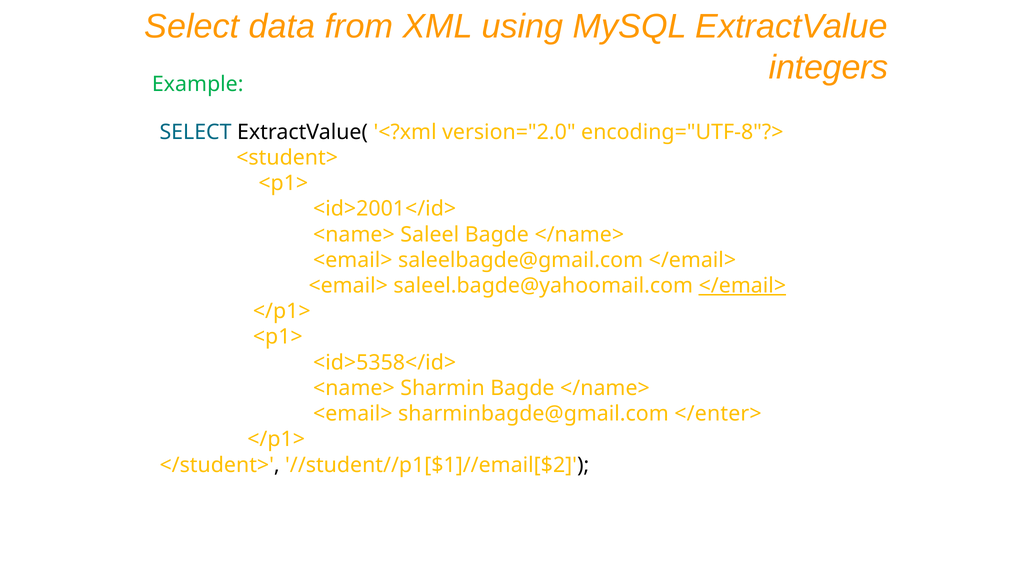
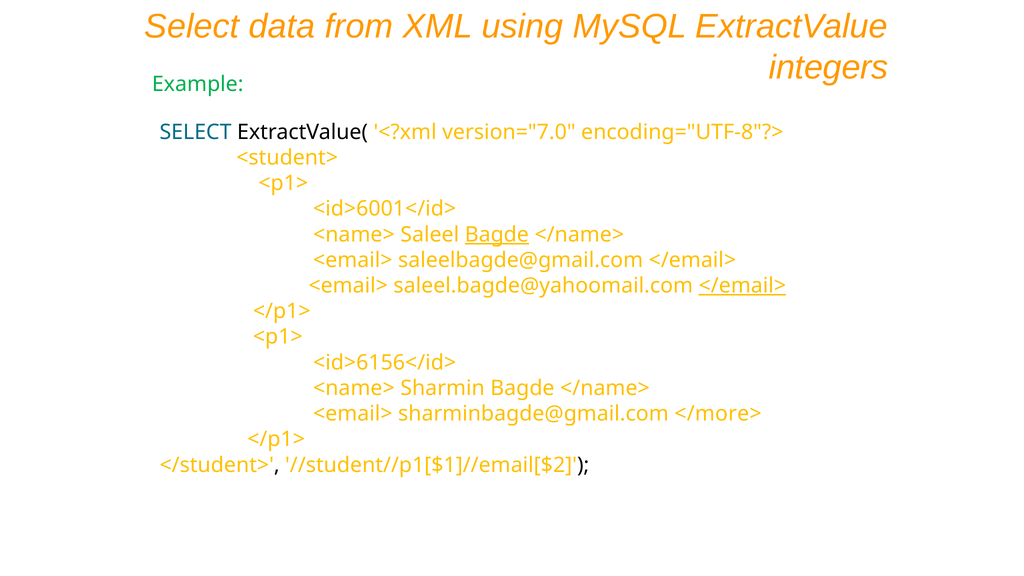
version="2.0: version="2.0 -> version="7.0 (509, 132)
<id>2001</id>: <id>2001</id> -> <id>6001</id> (385, 209)
Bagde underline: none -> present (497, 234)
<id>5358</id>: <id>5358</id> -> <id>6156</id> (385, 363)
</enter>: </enter> -> </more> (718, 414)
